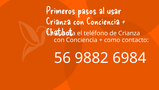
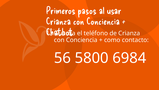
9882: 9882 -> 5800 (92, 58)
